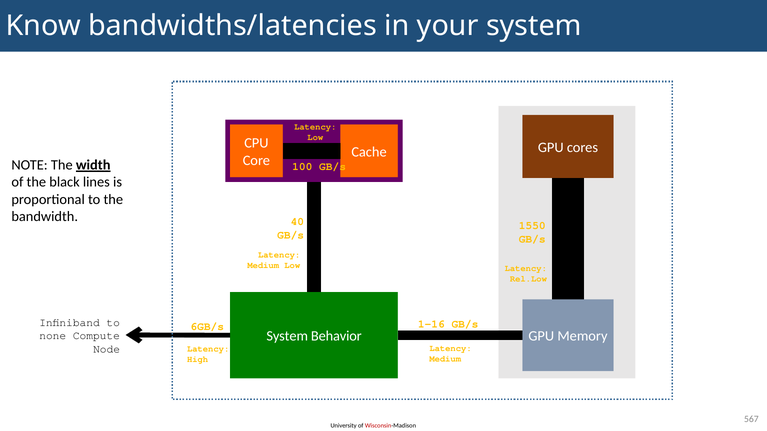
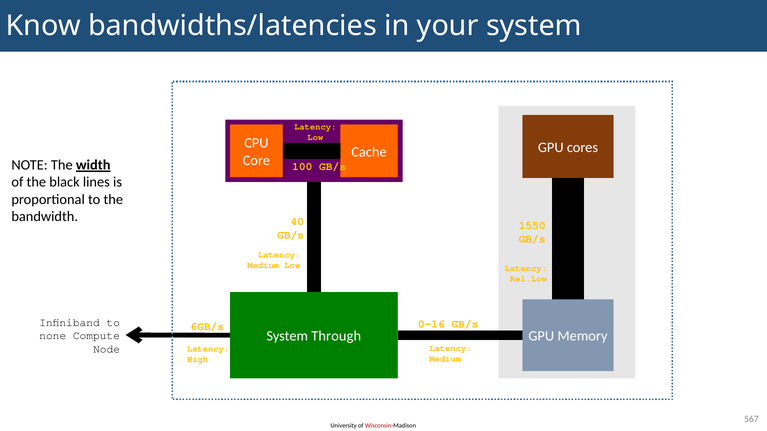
1-16: 1-16 -> 0-16 (431, 324)
Behavior: Behavior -> Through (336, 337)
